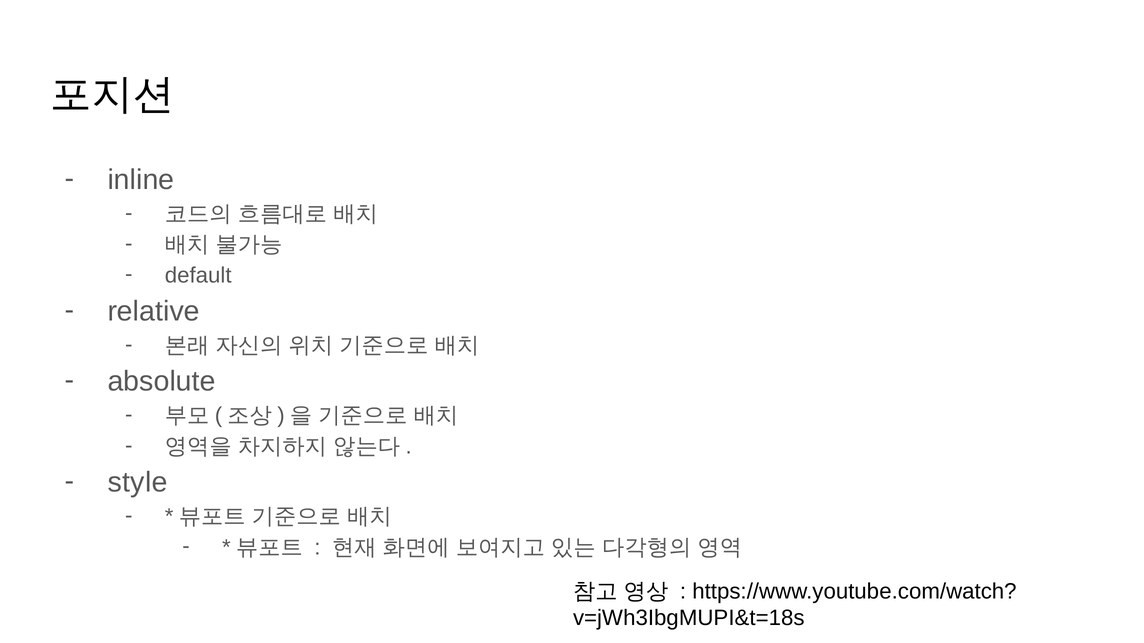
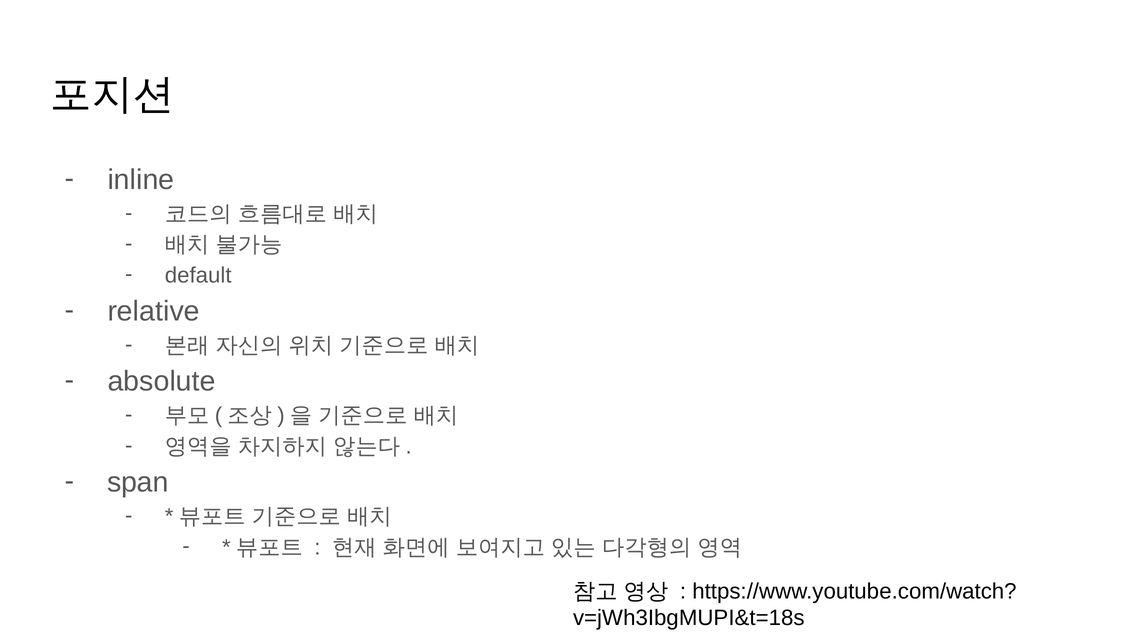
style: style -> span (138, 483)
